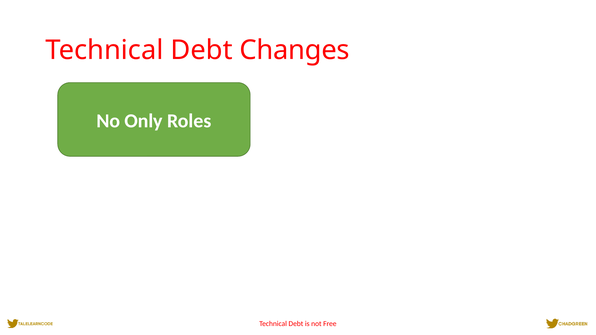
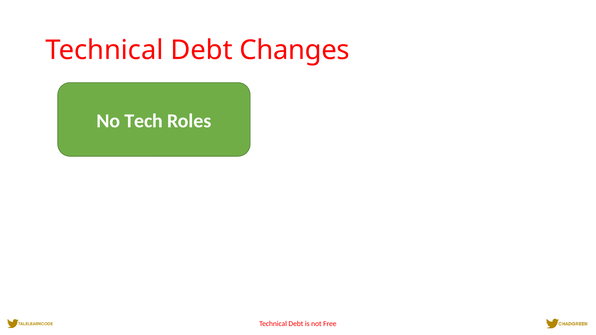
Only: Only -> Tech (144, 121)
